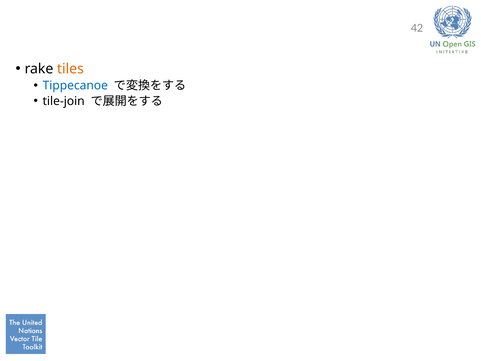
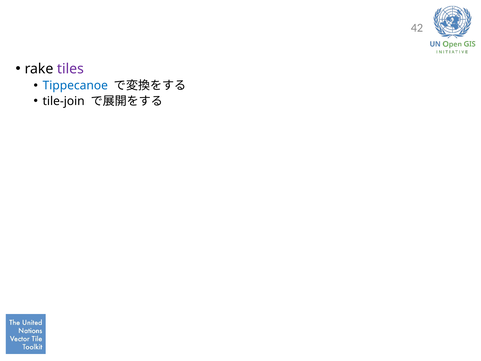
tiles colour: orange -> purple (70, 69)
